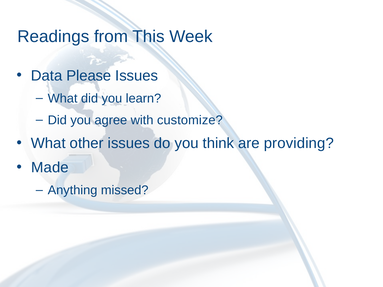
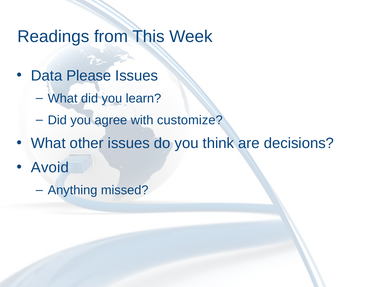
providing: providing -> decisions (299, 143)
Made: Made -> Avoid (50, 168)
